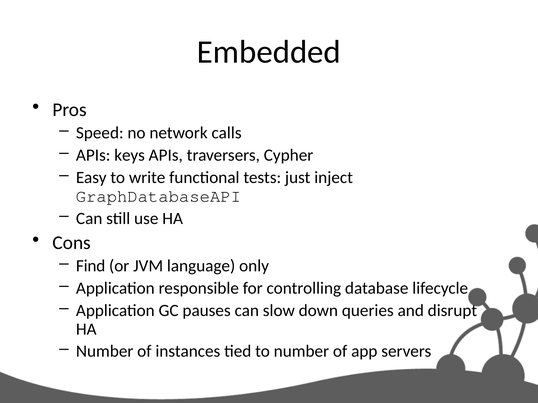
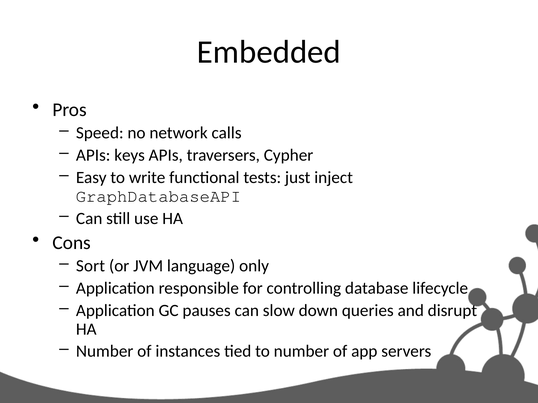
Find: Find -> Sort (90, 266)
